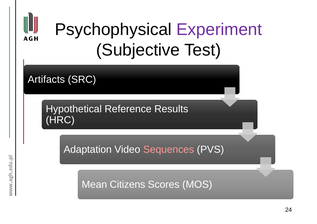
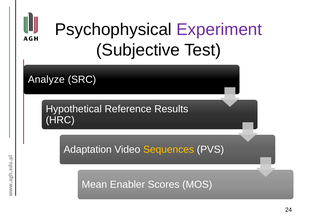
Artifacts: Artifacts -> Analyze (46, 80)
Sequences colour: pink -> yellow (169, 150)
Citizens: Citizens -> Enabler (127, 185)
